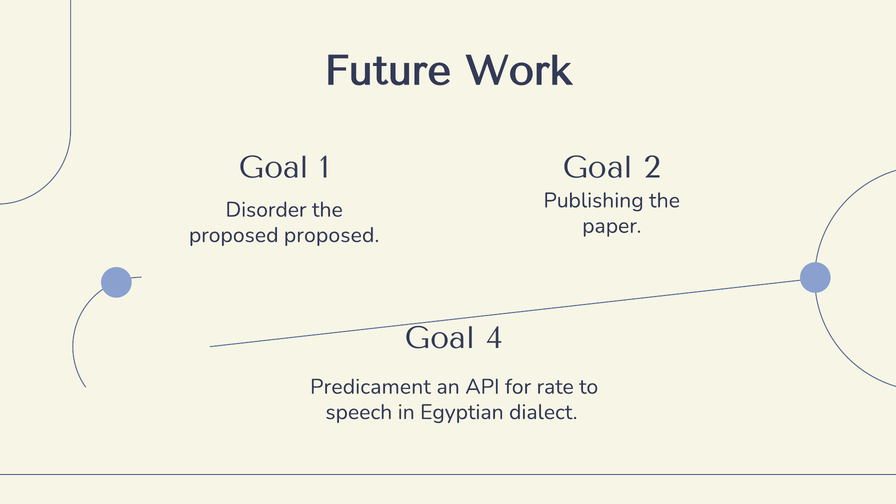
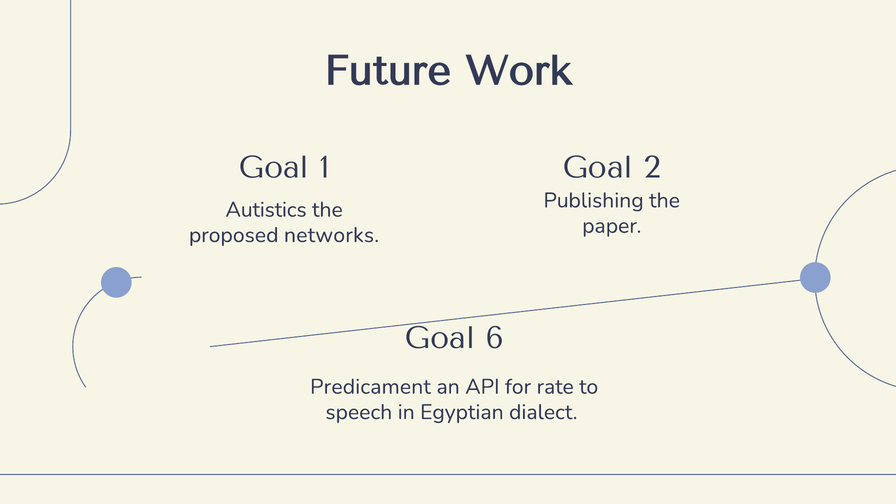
Disorder: Disorder -> Autistics (266, 210)
proposed proposed: proposed -> networks (332, 235)
4: 4 -> 6 (495, 338)
